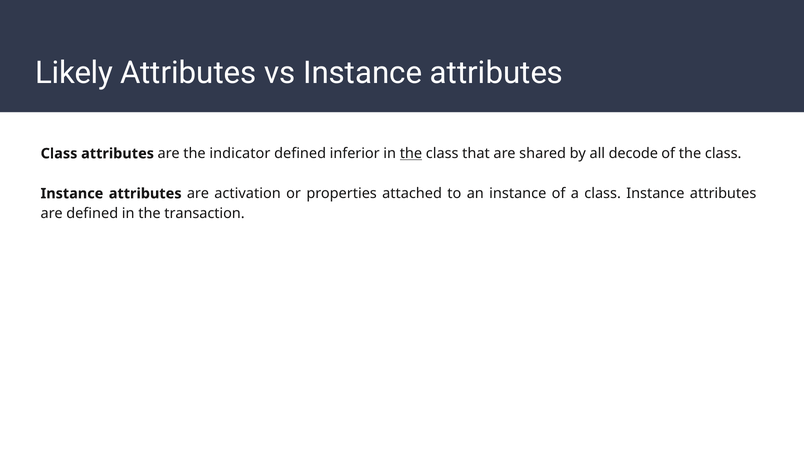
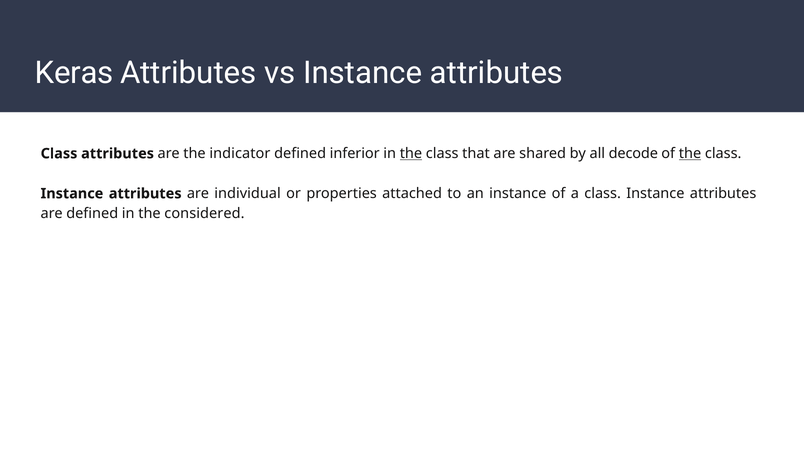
Likely: Likely -> Keras (74, 73)
the underline: none -> present (690, 154)
activation: activation -> individual (248, 194)
transaction: transaction -> considered (204, 214)
